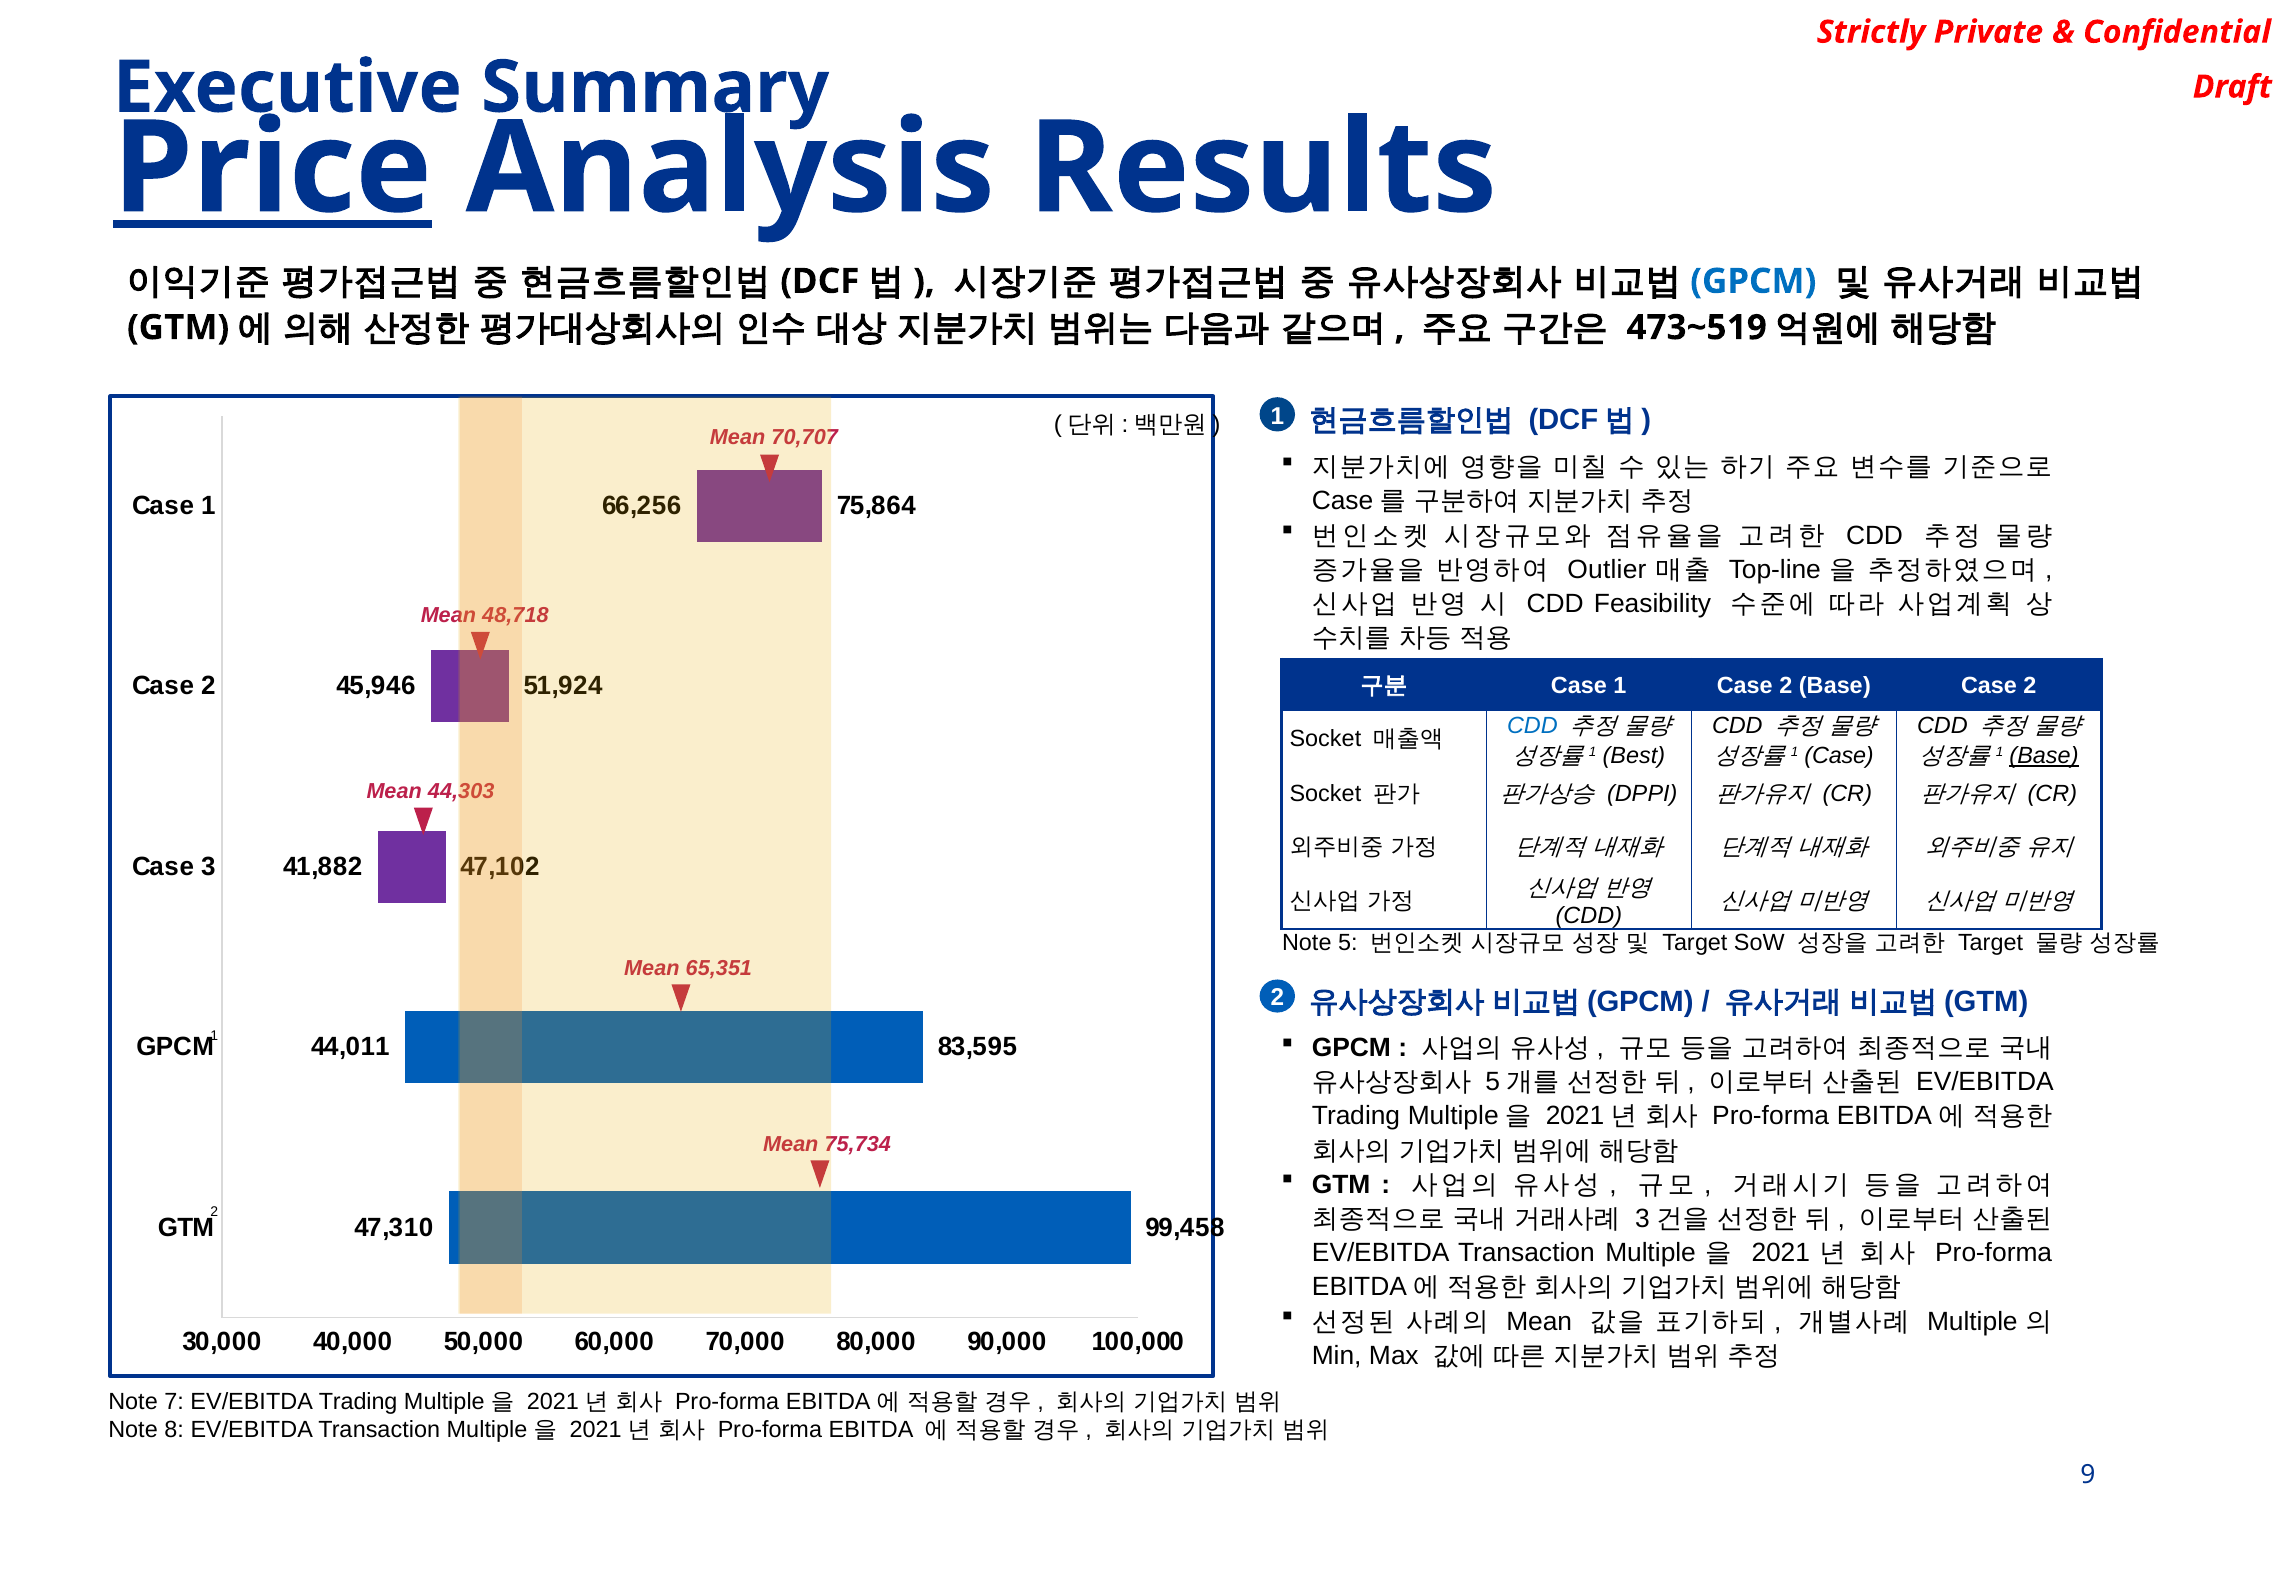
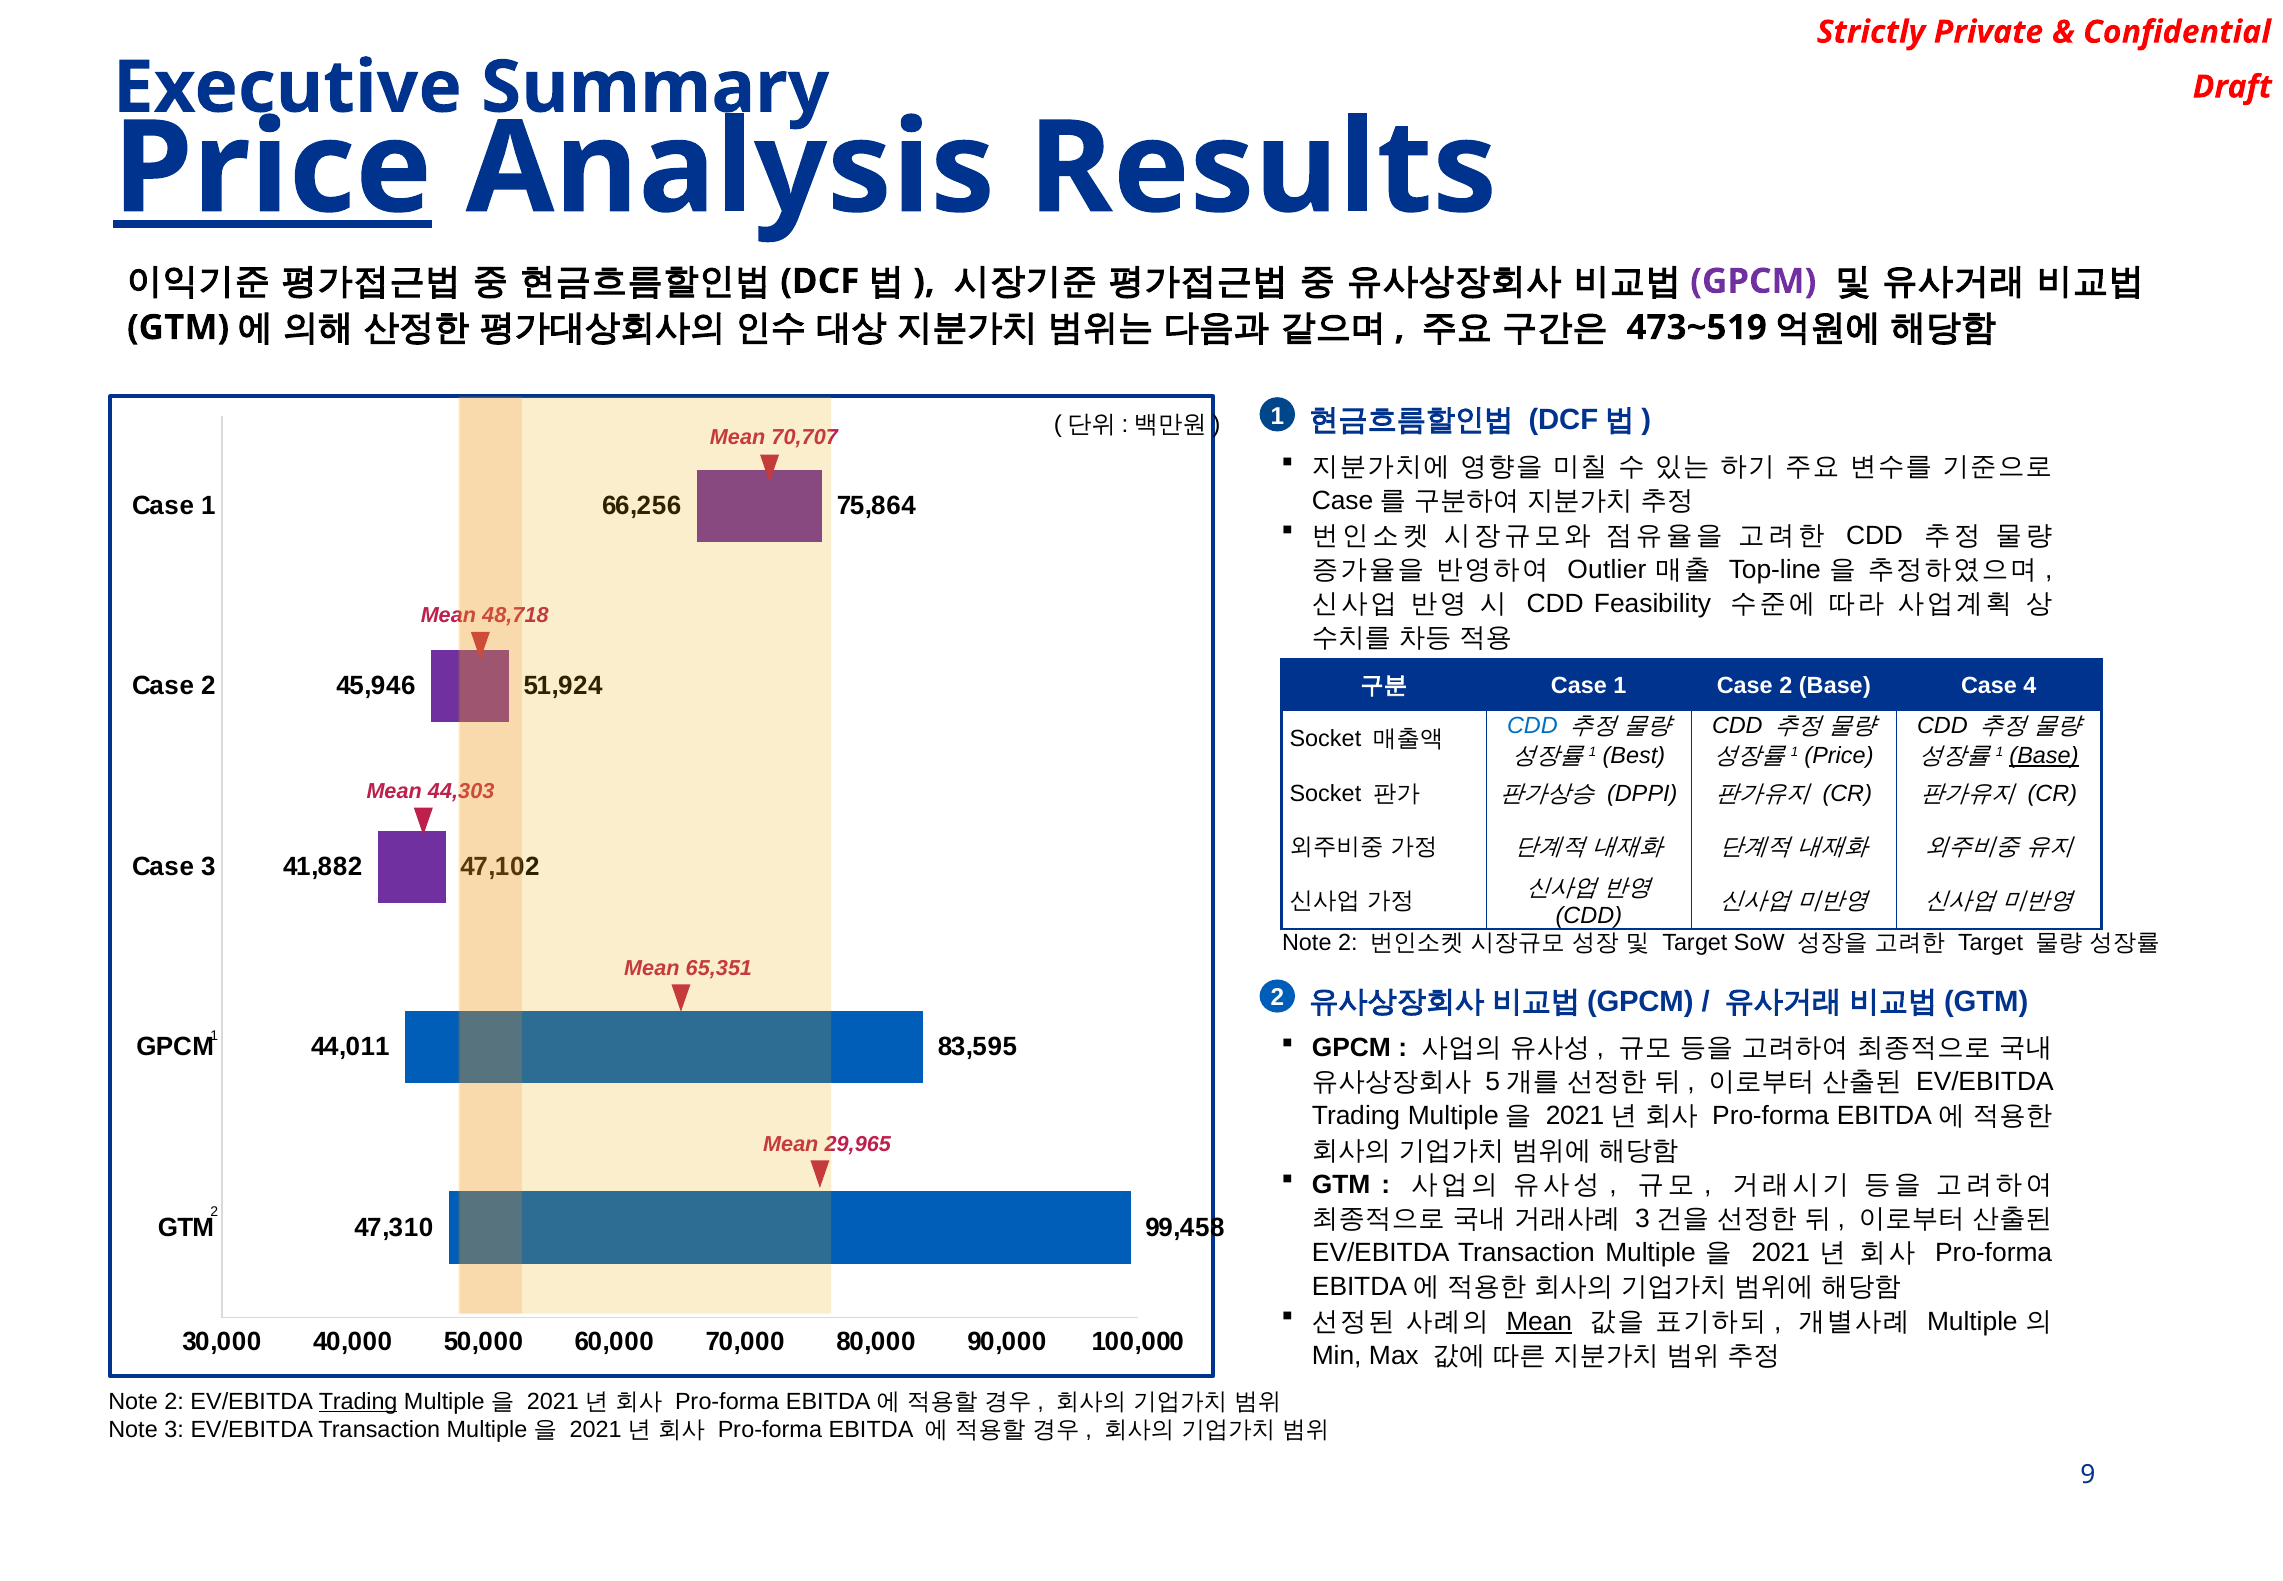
GPCM colour: blue -> purple (1753, 281)
2: 2 -> 4 (2030, 685)
Case: Case -> Price (1839, 756)
5: 5 -> 2 (1348, 942)
75,734: 75,734 -> 29,965 (858, 1144)
Mean underline: none -> present (1539, 1321)
7: 7 -> 2 (174, 1401)
Trading underline: none -> present (358, 1401)
Note 8: 8 -> 3 (174, 1429)
